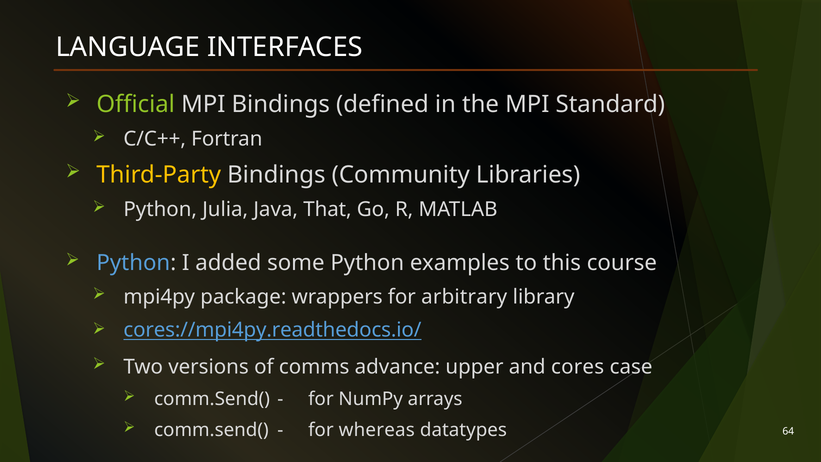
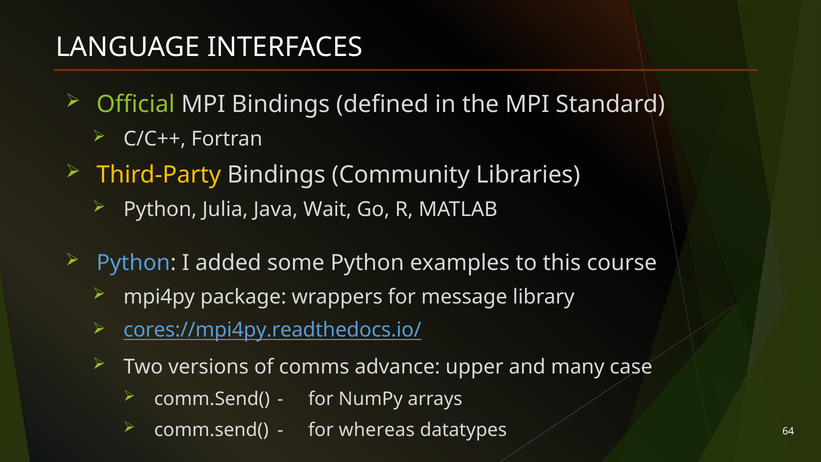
That: That -> Wait (327, 210)
arbitrary: arbitrary -> message (464, 297)
cores: cores -> many (578, 367)
